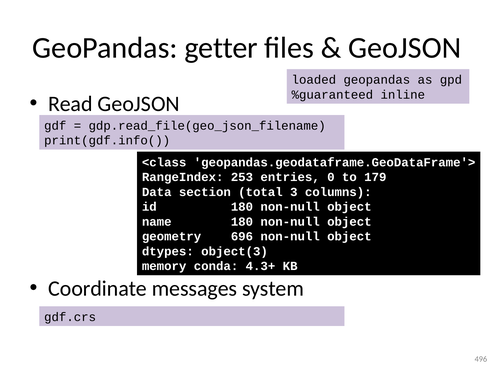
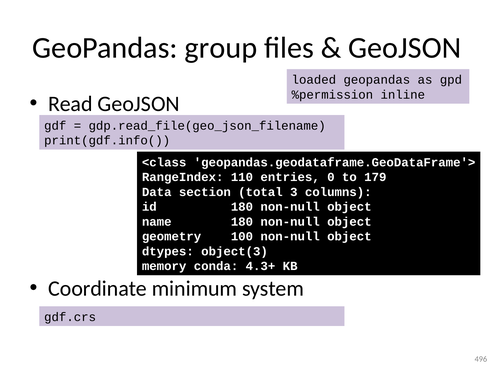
getter: getter -> group (221, 48)
%guaranteed: %guaranteed -> %permission (332, 95)
253: 253 -> 110 (242, 177)
696: 696 -> 100 (242, 236)
messages: messages -> minimum (194, 288)
